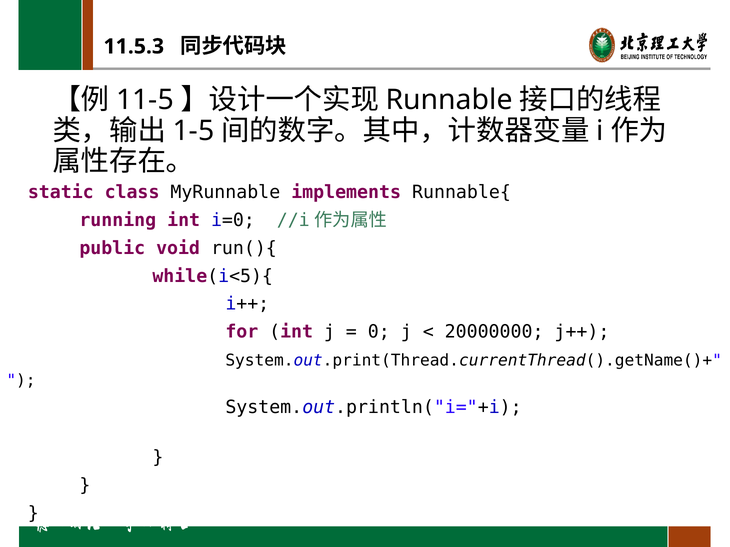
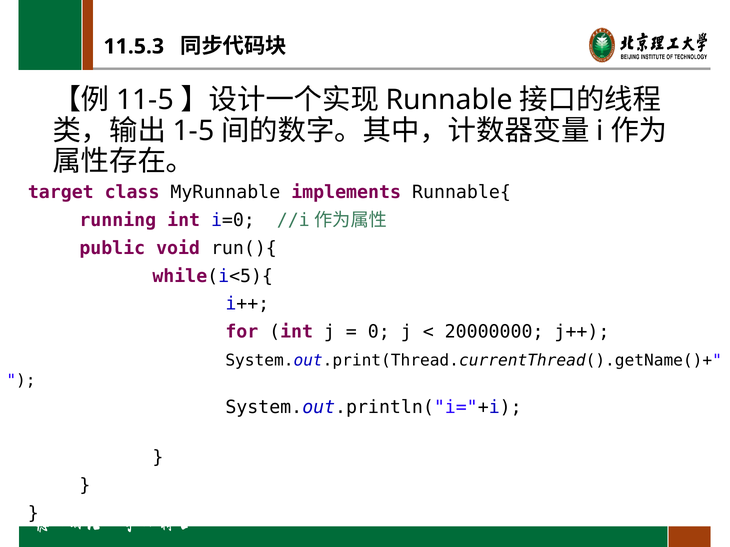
static: static -> target (61, 192)
